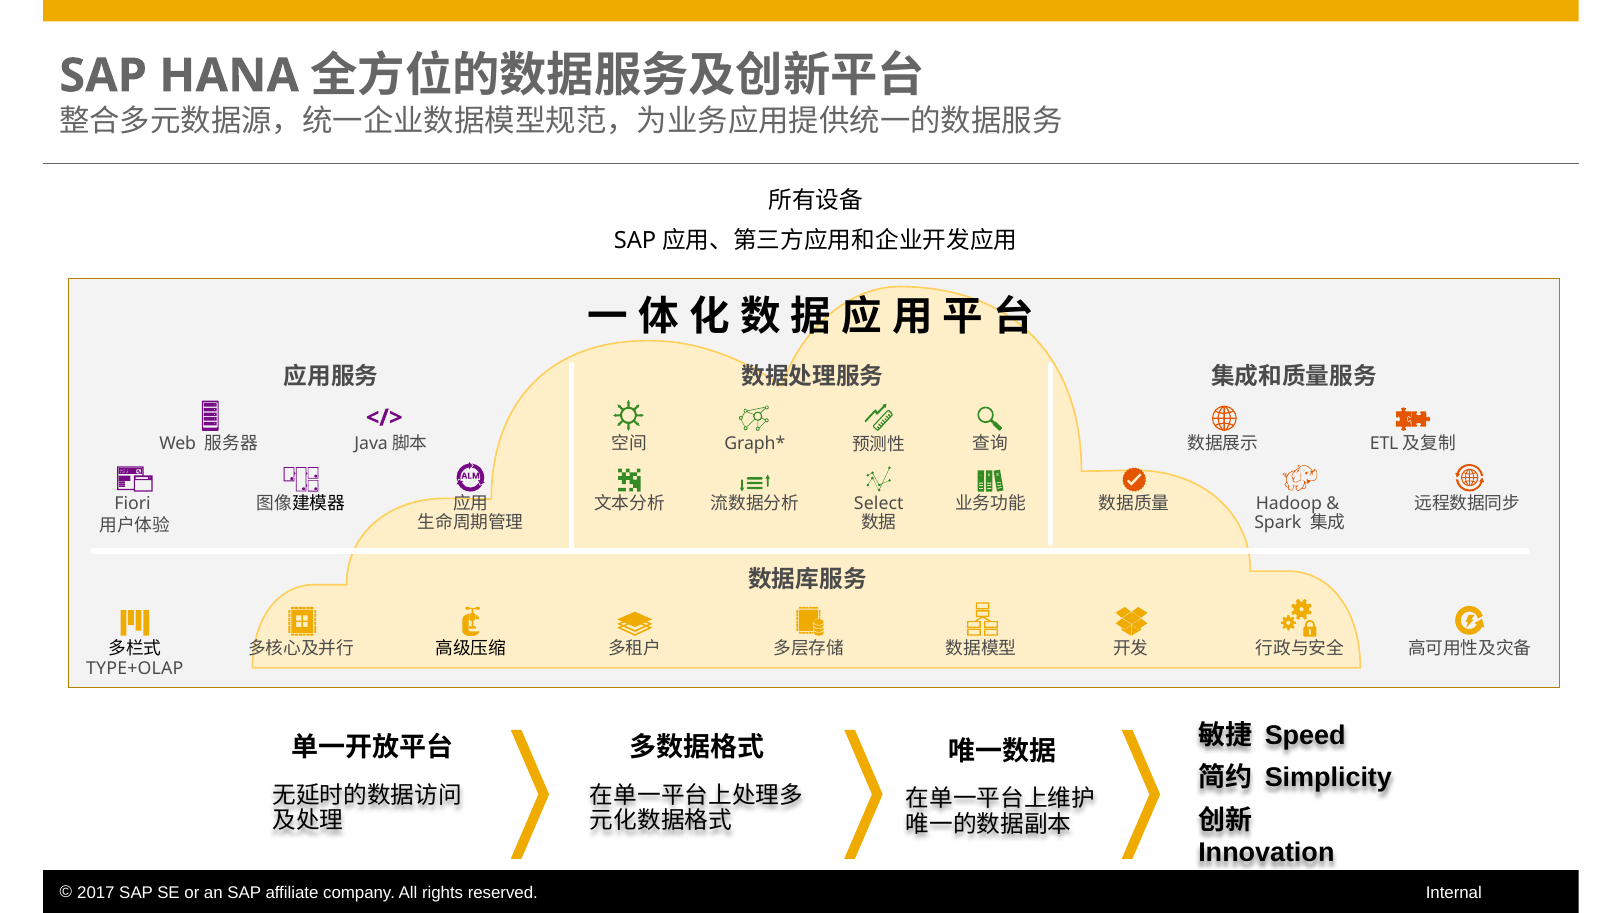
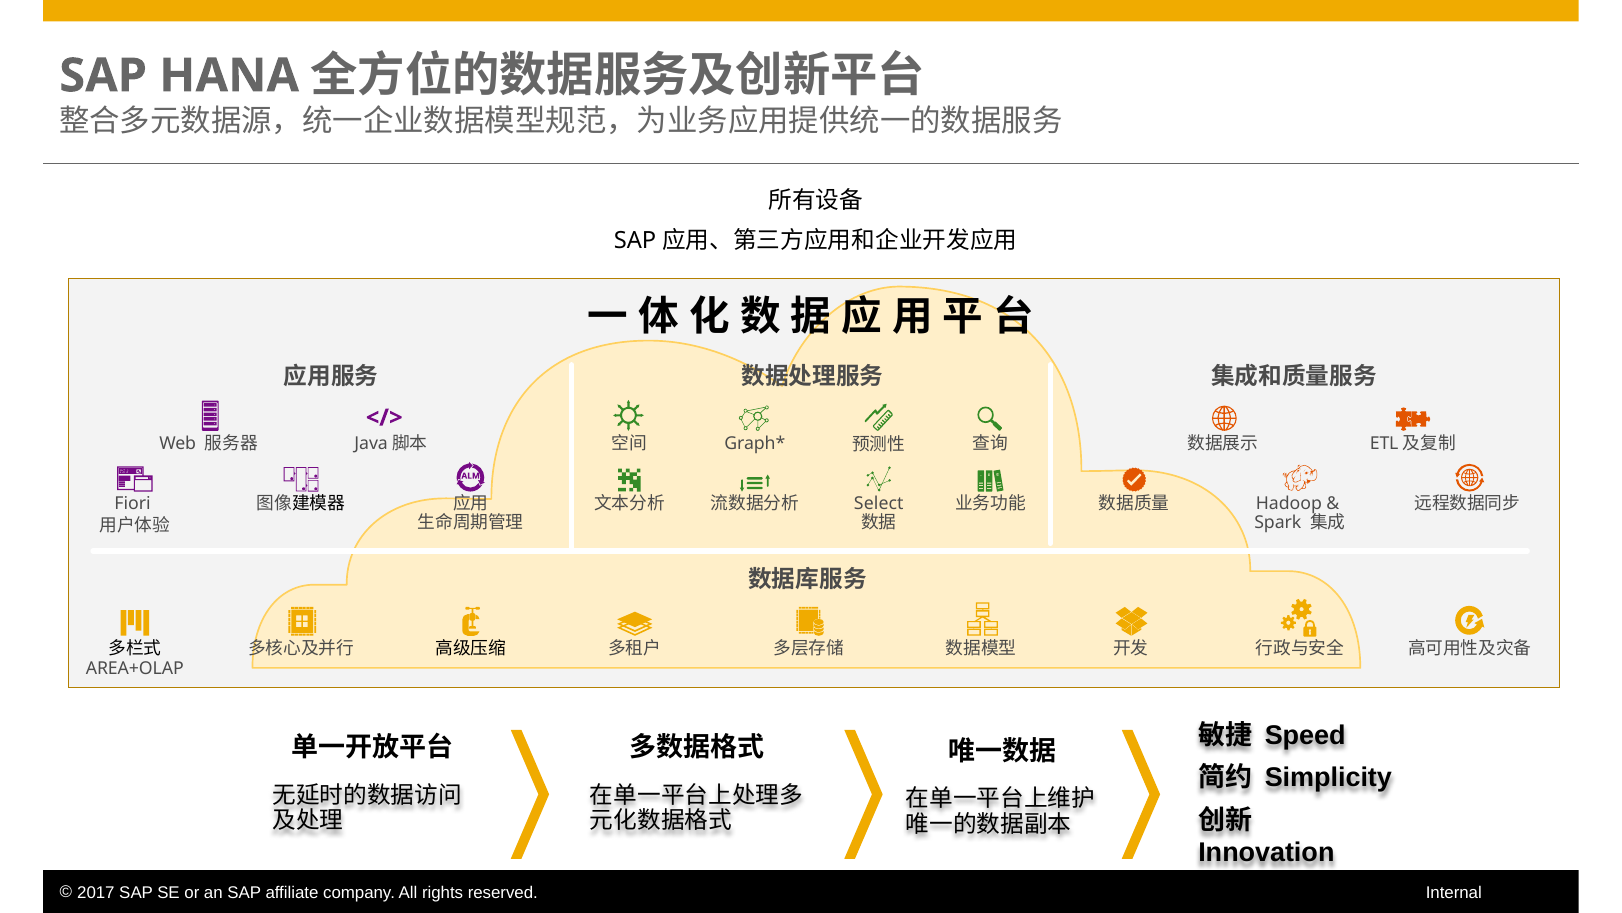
TYPE+OLAP: TYPE+OLAP -> AREA+OLAP (135, 668)
